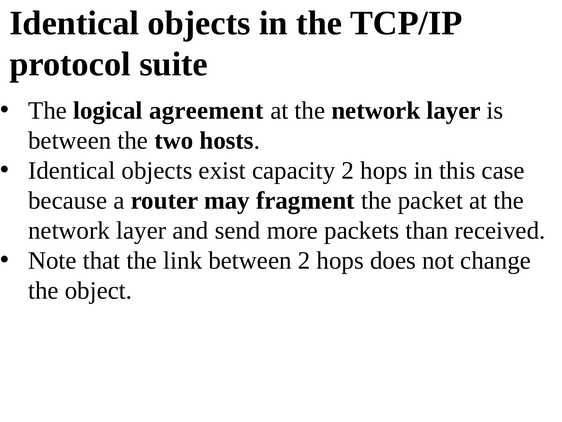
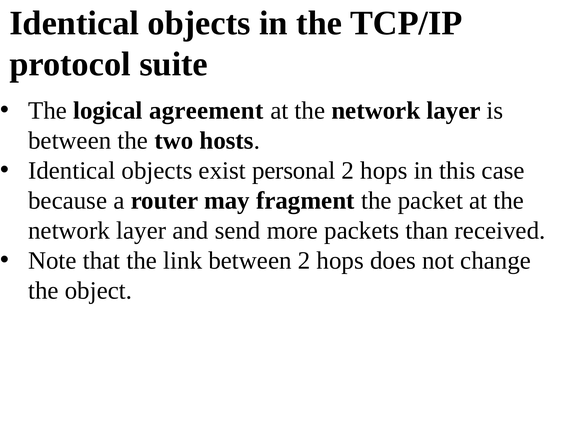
capacity: capacity -> personal (294, 170)
